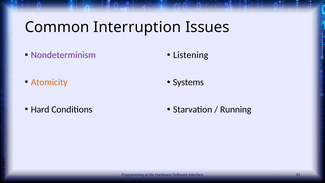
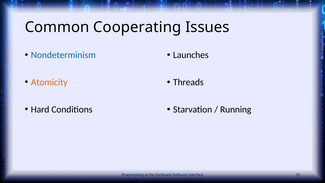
Interruption: Interruption -> Cooperating (137, 27)
Nondeterminism colour: purple -> blue (63, 55)
Listening: Listening -> Launches (191, 55)
Systems: Systems -> Threads (188, 82)
